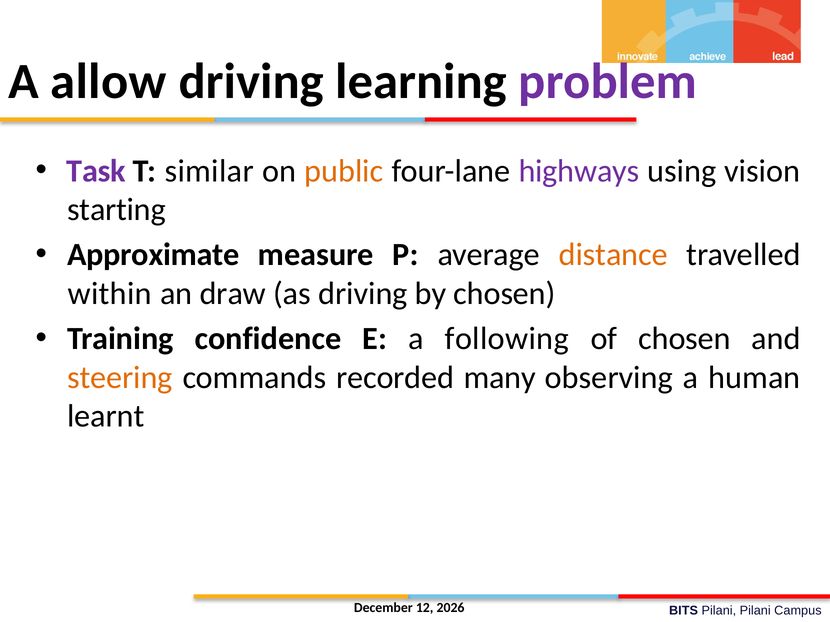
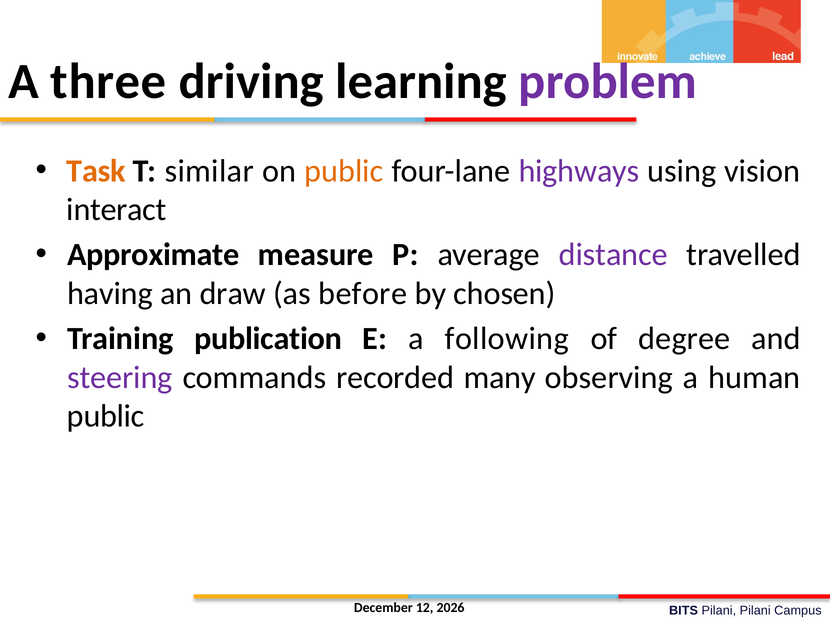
allow: allow -> three (108, 81)
Task colour: purple -> orange (96, 171)
starting: starting -> interact (116, 210)
distance colour: orange -> purple (613, 255)
within: within -> having (110, 294)
as driving: driving -> before (363, 294)
confidence: confidence -> publication (268, 339)
of chosen: chosen -> degree (684, 339)
steering colour: orange -> purple (120, 378)
learnt: learnt -> public (106, 417)
